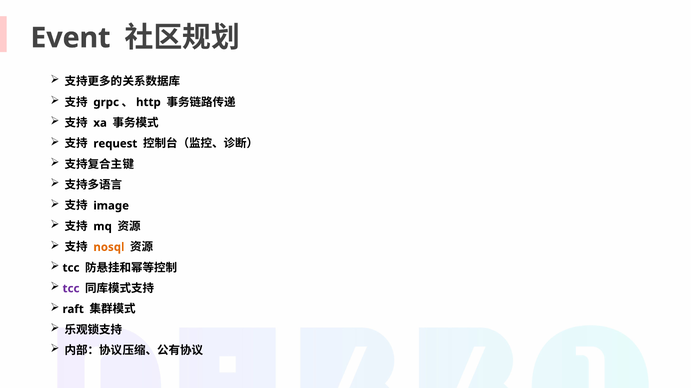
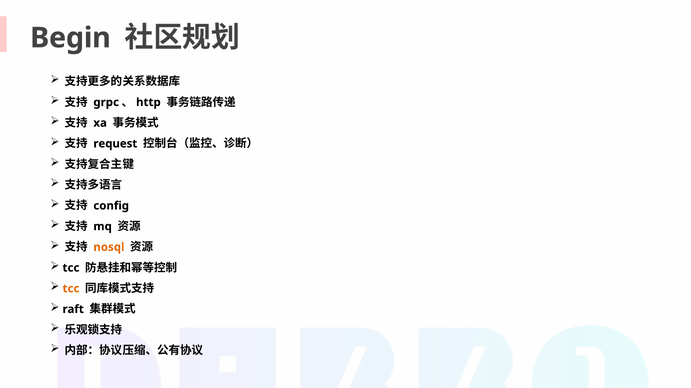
Event: Event -> Begin (70, 38)
image: image -> config (111, 206)
tcc colour: purple -> orange (71, 289)
